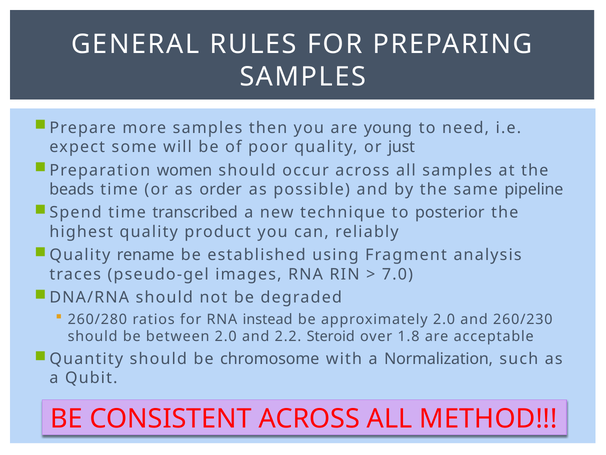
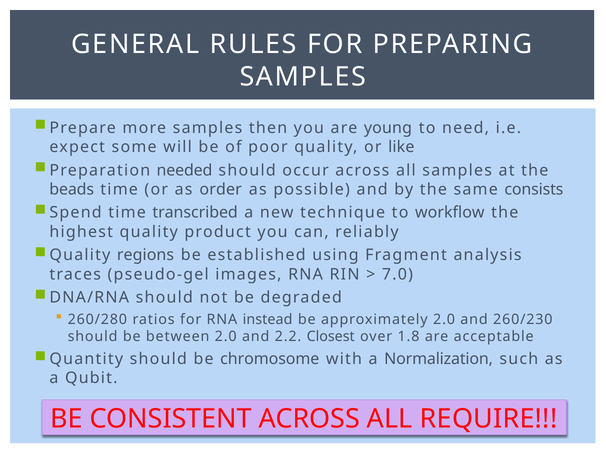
just: just -> like (401, 147)
women: women -> needed (184, 170)
pipeline: pipeline -> consists (534, 189)
posterior: posterior -> workflow (450, 212)
rename: rename -> regions (146, 255)
Steroid: Steroid -> Closest (331, 336)
METHOD: METHOD -> REQUIRE (489, 419)
